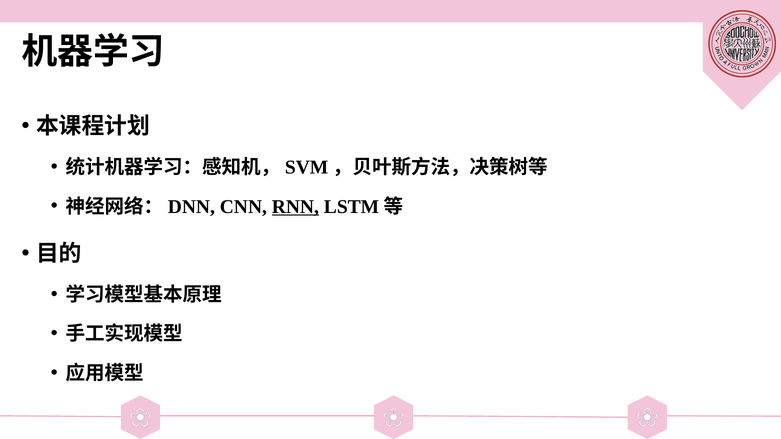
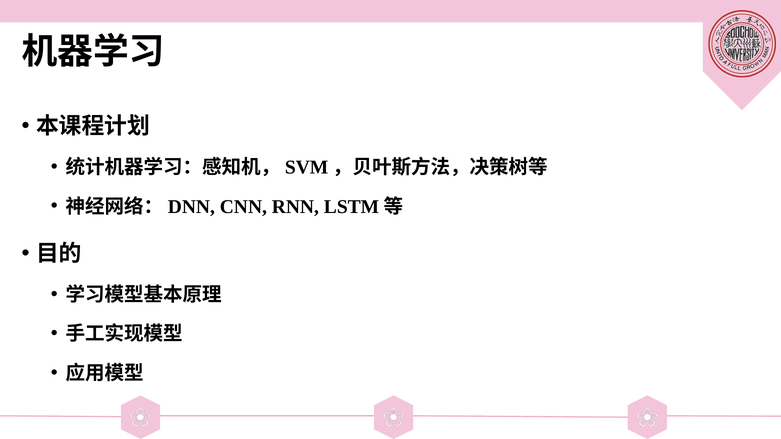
RNN underline: present -> none (295, 207)
